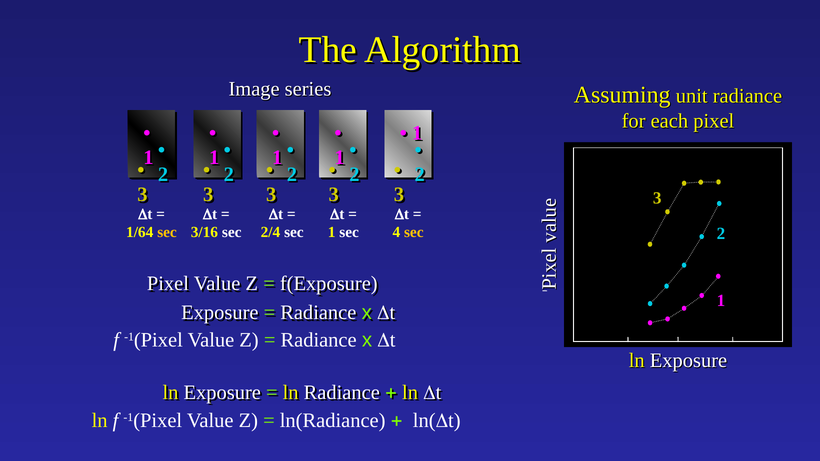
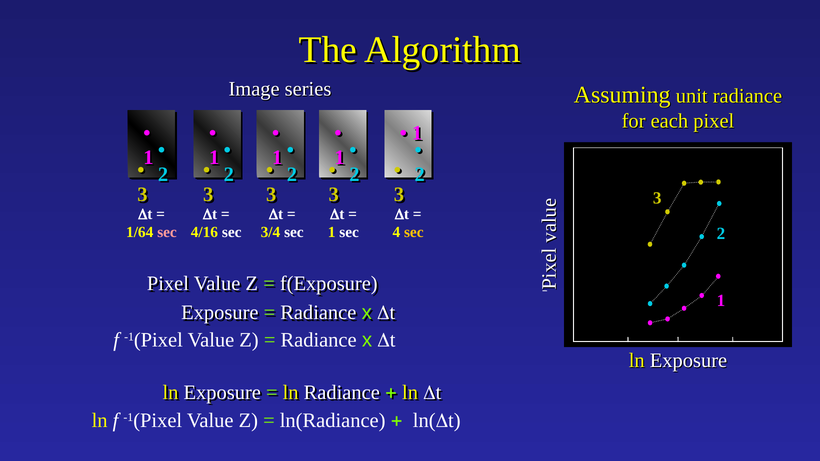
sec colour: yellow -> pink (167, 233)
3/16: 3/16 -> 4/16 (204, 233)
2/4: 2/4 -> 3/4 (270, 233)
